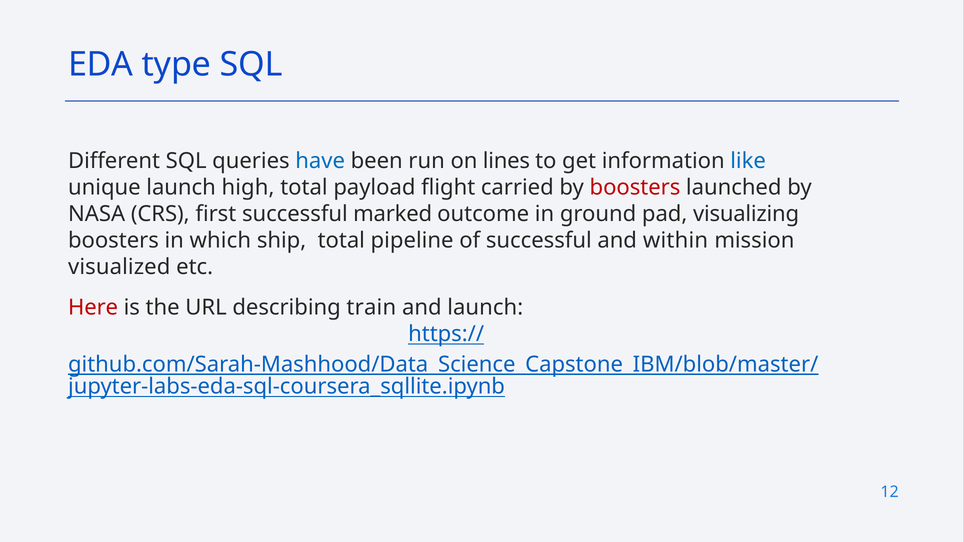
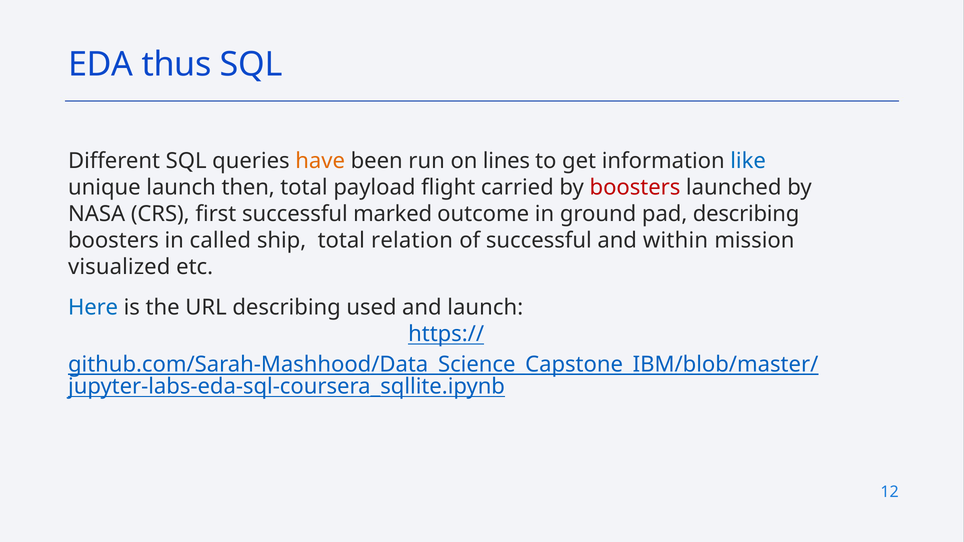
type: type -> thus (176, 64)
have colour: blue -> orange (320, 161)
high: high -> then (248, 188)
pad visualizing: visualizing -> describing (746, 214)
which: which -> called (220, 241)
pipeline: pipeline -> relation (412, 241)
Here colour: red -> blue (93, 308)
train: train -> used (371, 308)
